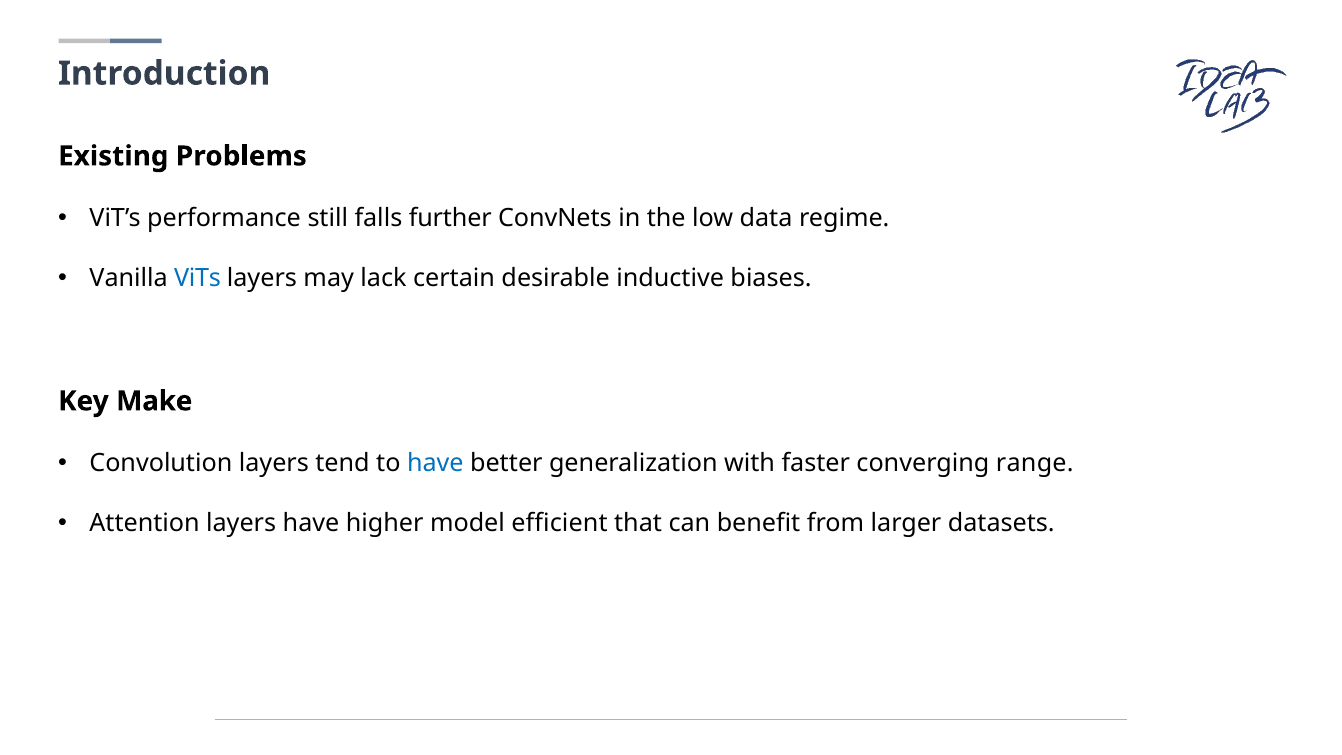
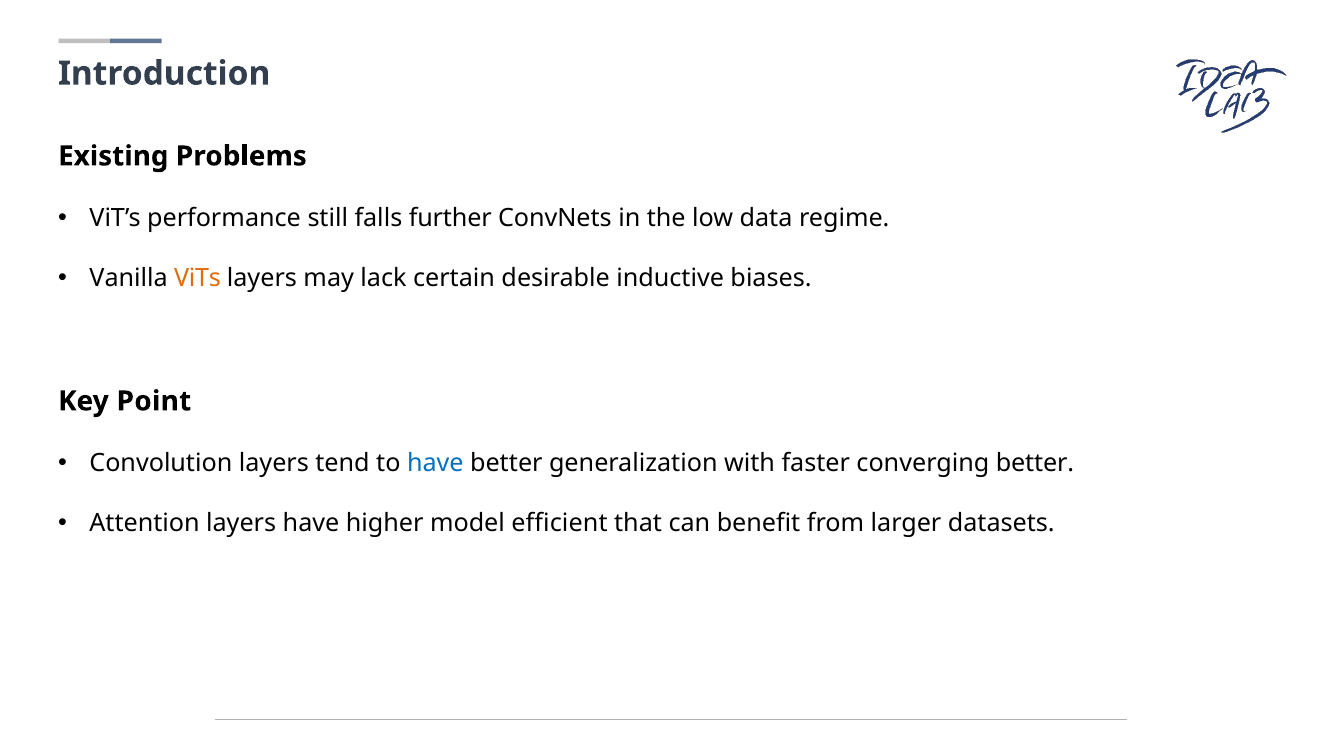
ViTs colour: blue -> orange (197, 278)
Make: Make -> Point (154, 401)
converging range: range -> better (1035, 463)
